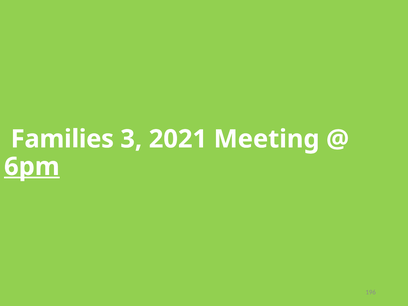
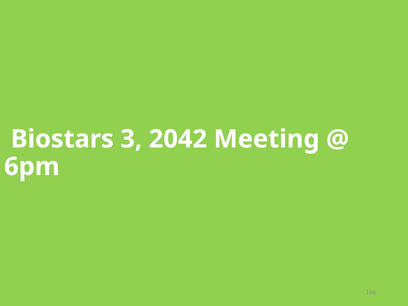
Families: Families -> Biostars (62, 139)
2021: 2021 -> 2042 (178, 139)
6pm underline: present -> none (32, 167)
